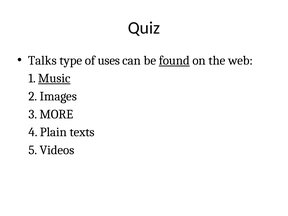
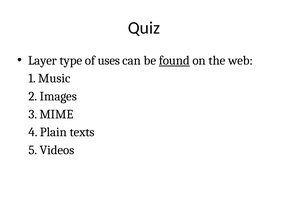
Talks: Talks -> Layer (42, 60)
Music underline: present -> none (54, 78)
MORE: MORE -> MIME (56, 114)
